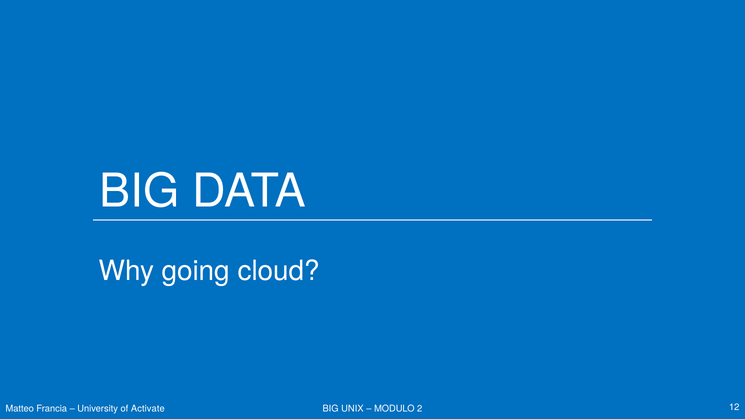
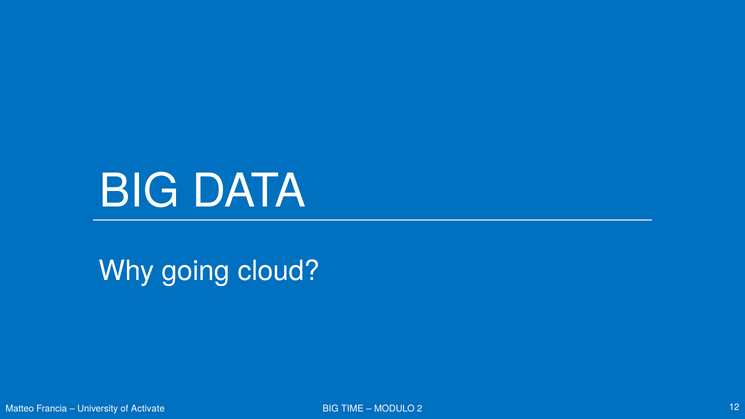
UNIX: UNIX -> TIME (352, 409)
